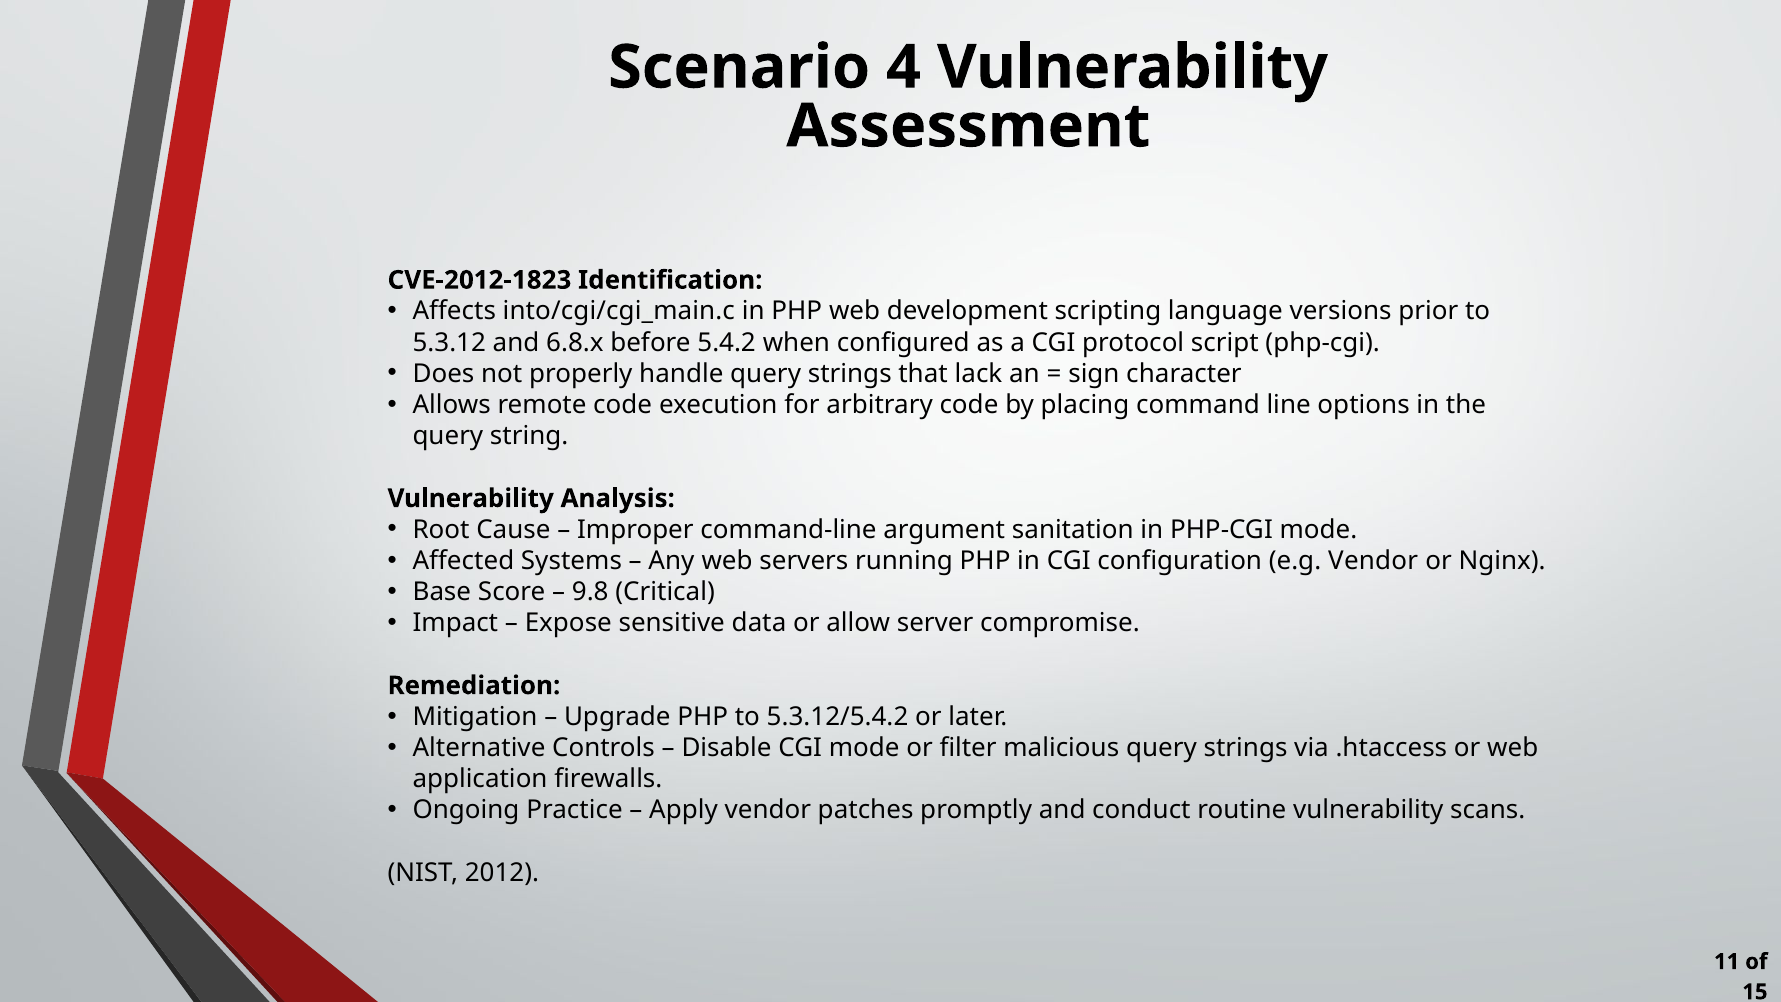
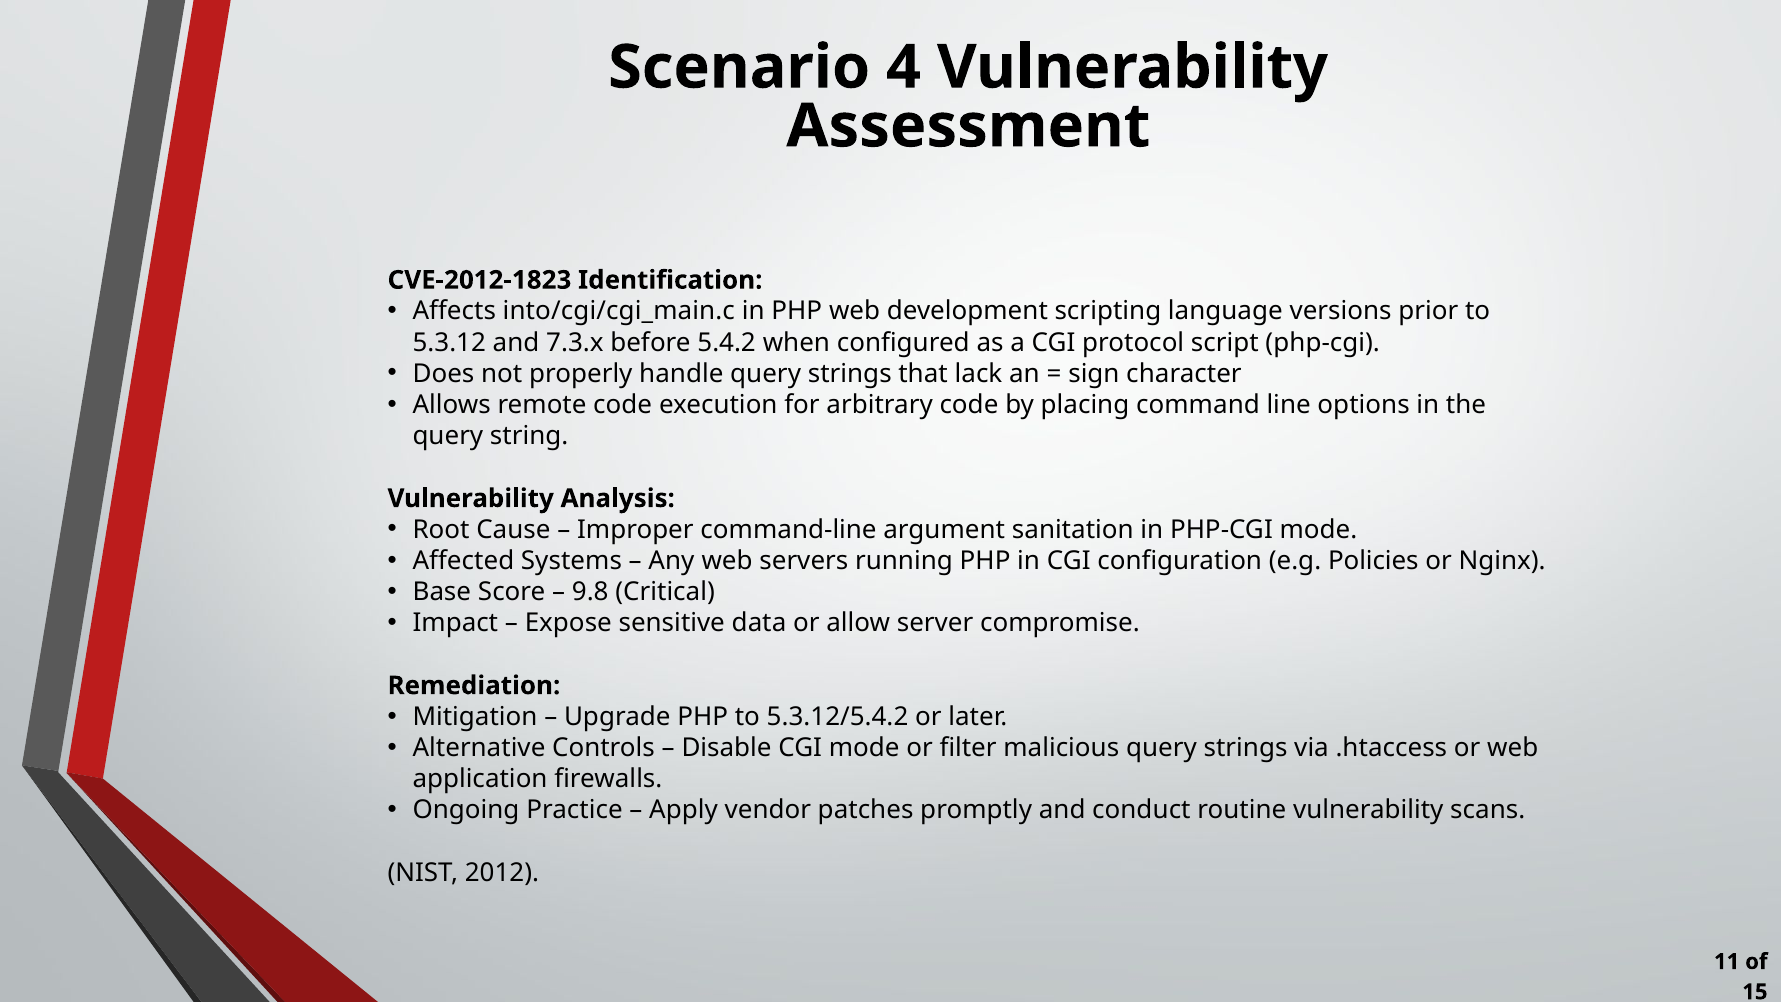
6.8.x: 6.8.x -> 7.3.x (575, 342)
e.g Vendor: Vendor -> Policies (1373, 561)
